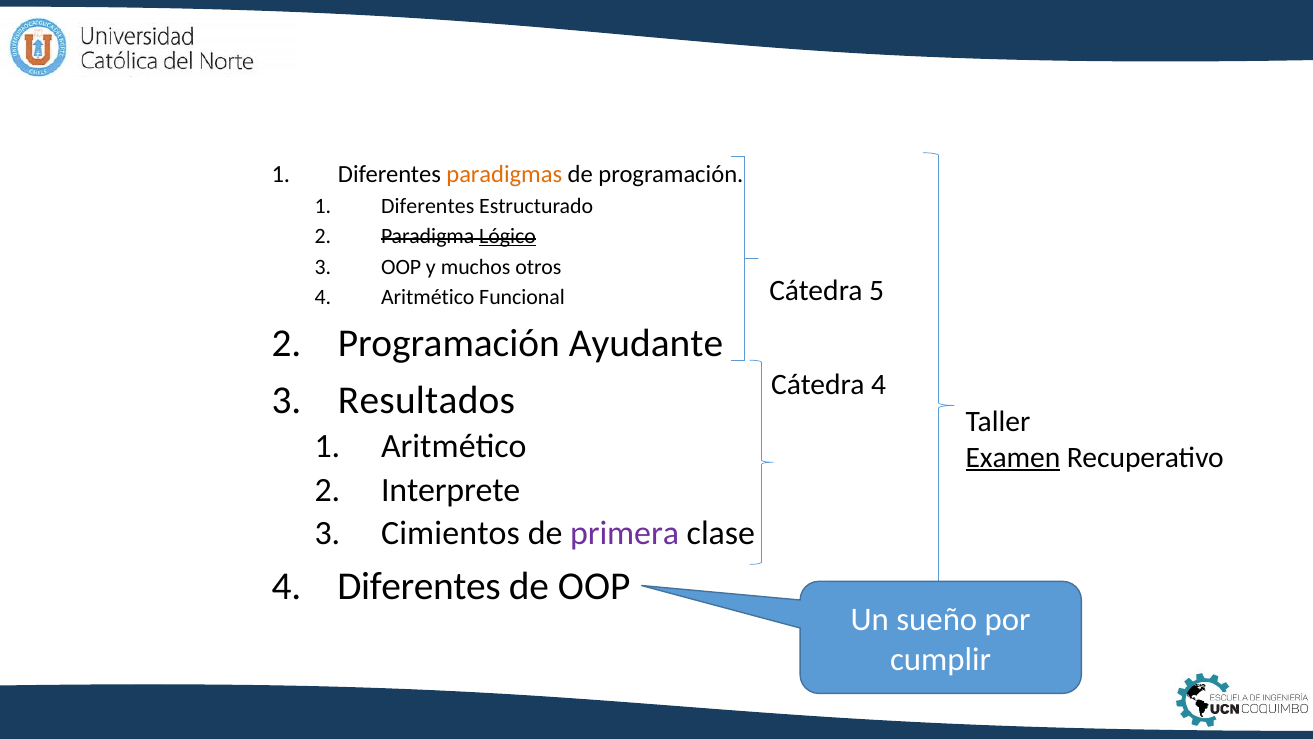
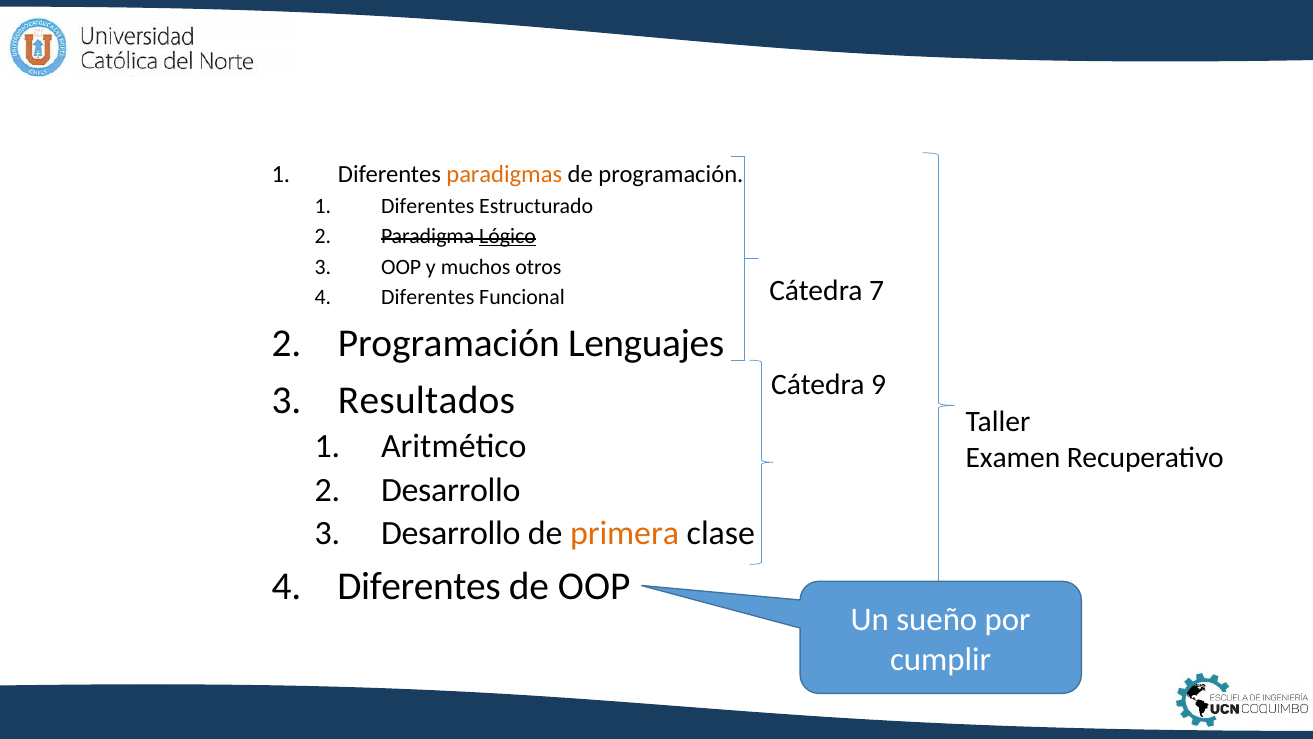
5: 5 -> 7 (877, 291)
Aritmético: Aritmético -> Diferentes (428, 297)
Ayudante: Ayudante -> Lenguajes (646, 344)
Cátedra 4: 4 -> 9 (878, 385)
Examen underline: present -> none (1013, 457)
2 Interprete: Interprete -> Desarrollo (451, 490)
Cimientos: Cimientos -> Desarrollo (451, 533)
primera colour: purple -> orange (625, 533)
